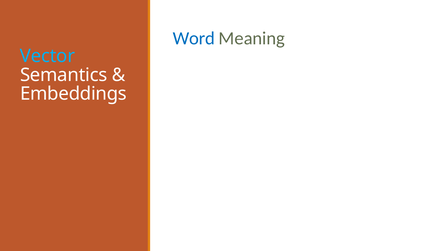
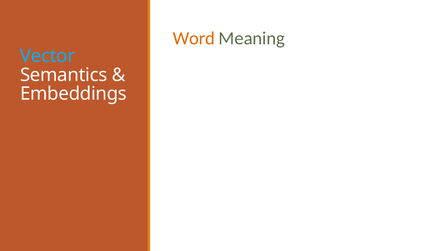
Word colour: blue -> orange (194, 38)
